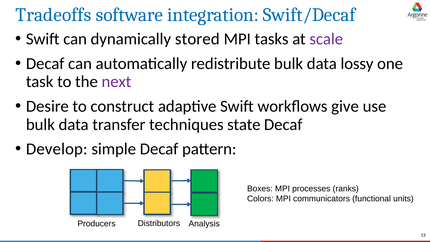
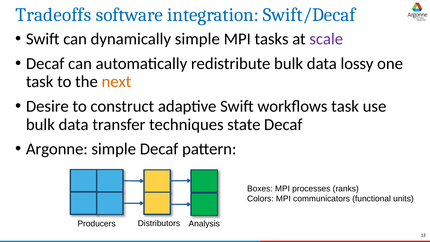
dynamically stored: stored -> simple (197, 39)
next colour: purple -> orange (116, 82)
workflows give: give -> task (345, 106)
Develop: Develop -> Argonne (57, 149)
